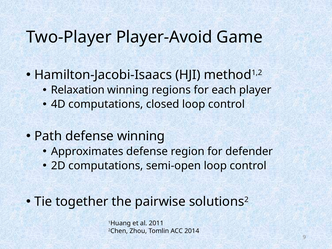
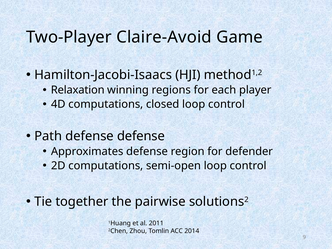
Player-Avoid: Player-Avoid -> Claire-Avoid (164, 37)
defense winning: winning -> defense (141, 136)
